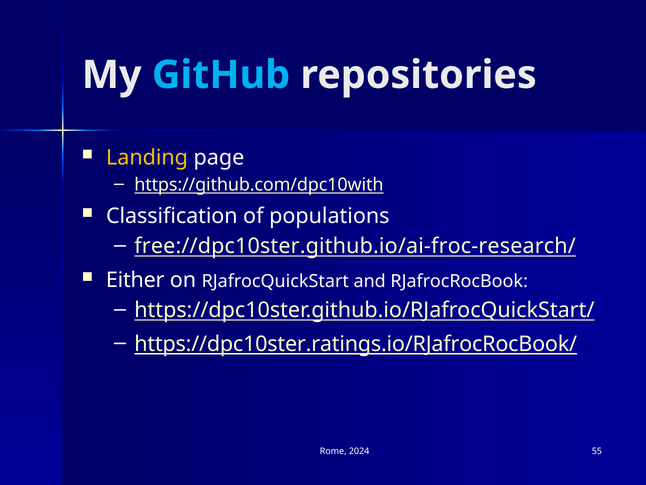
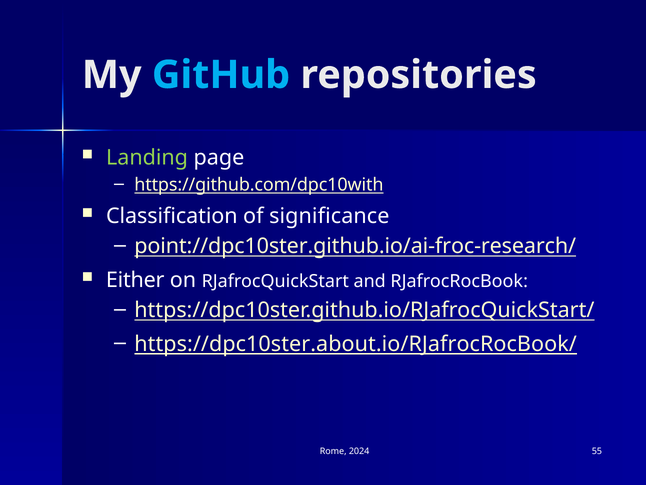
Landing colour: yellow -> light green (147, 158)
populations: populations -> significance (329, 216)
free://dpc10ster.github.io/ai-froc-research/: free://dpc10ster.github.io/ai-froc-research/ -> point://dpc10ster.github.io/ai-froc-research/ (355, 246)
https://dpc10ster.ratings.io/RJafrocRocBook/: https://dpc10ster.ratings.io/RJafrocRocBook/ -> https://dpc10ster.about.io/RJafrocRocBook/ (356, 344)
